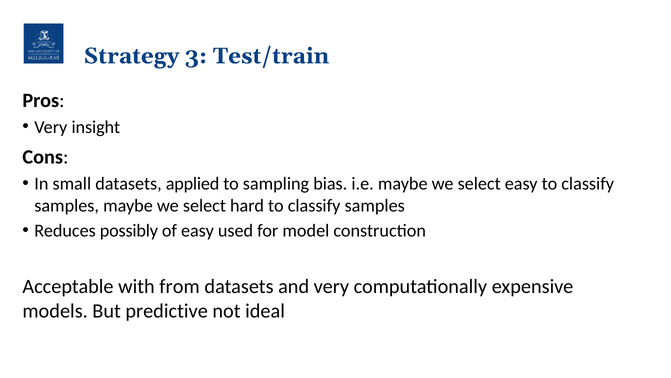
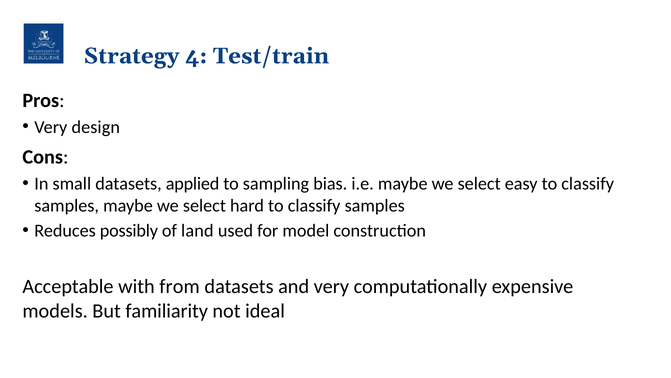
3: 3 -> 4 (196, 56)
insight: insight -> design (96, 127)
of easy: easy -> land (197, 231)
predictive: predictive -> familiarity (167, 310)
